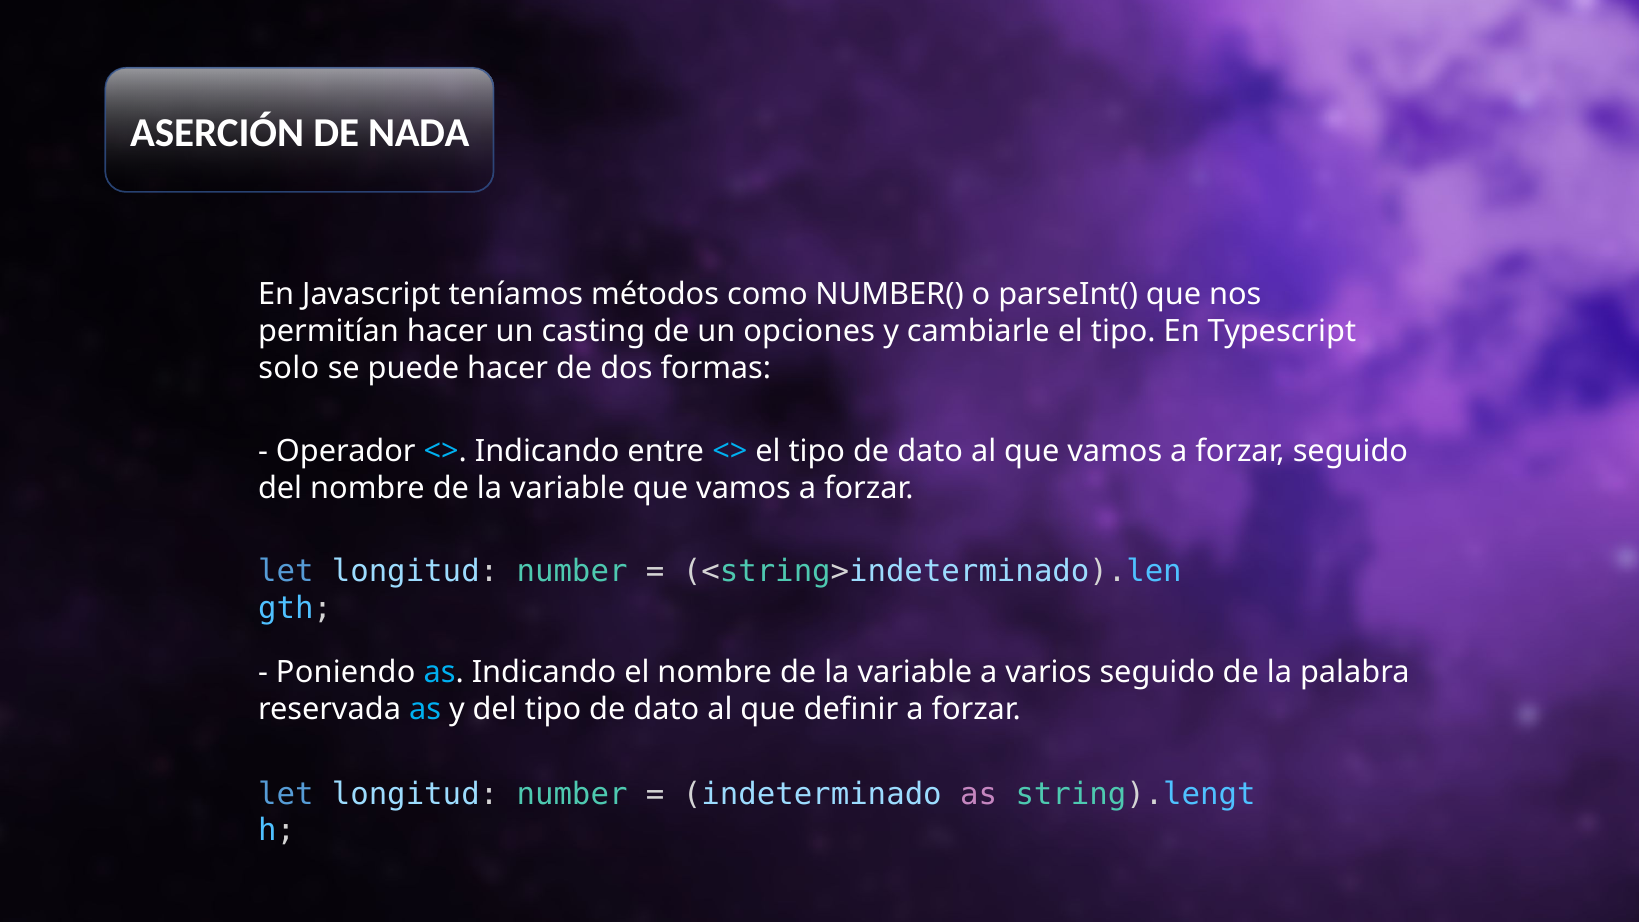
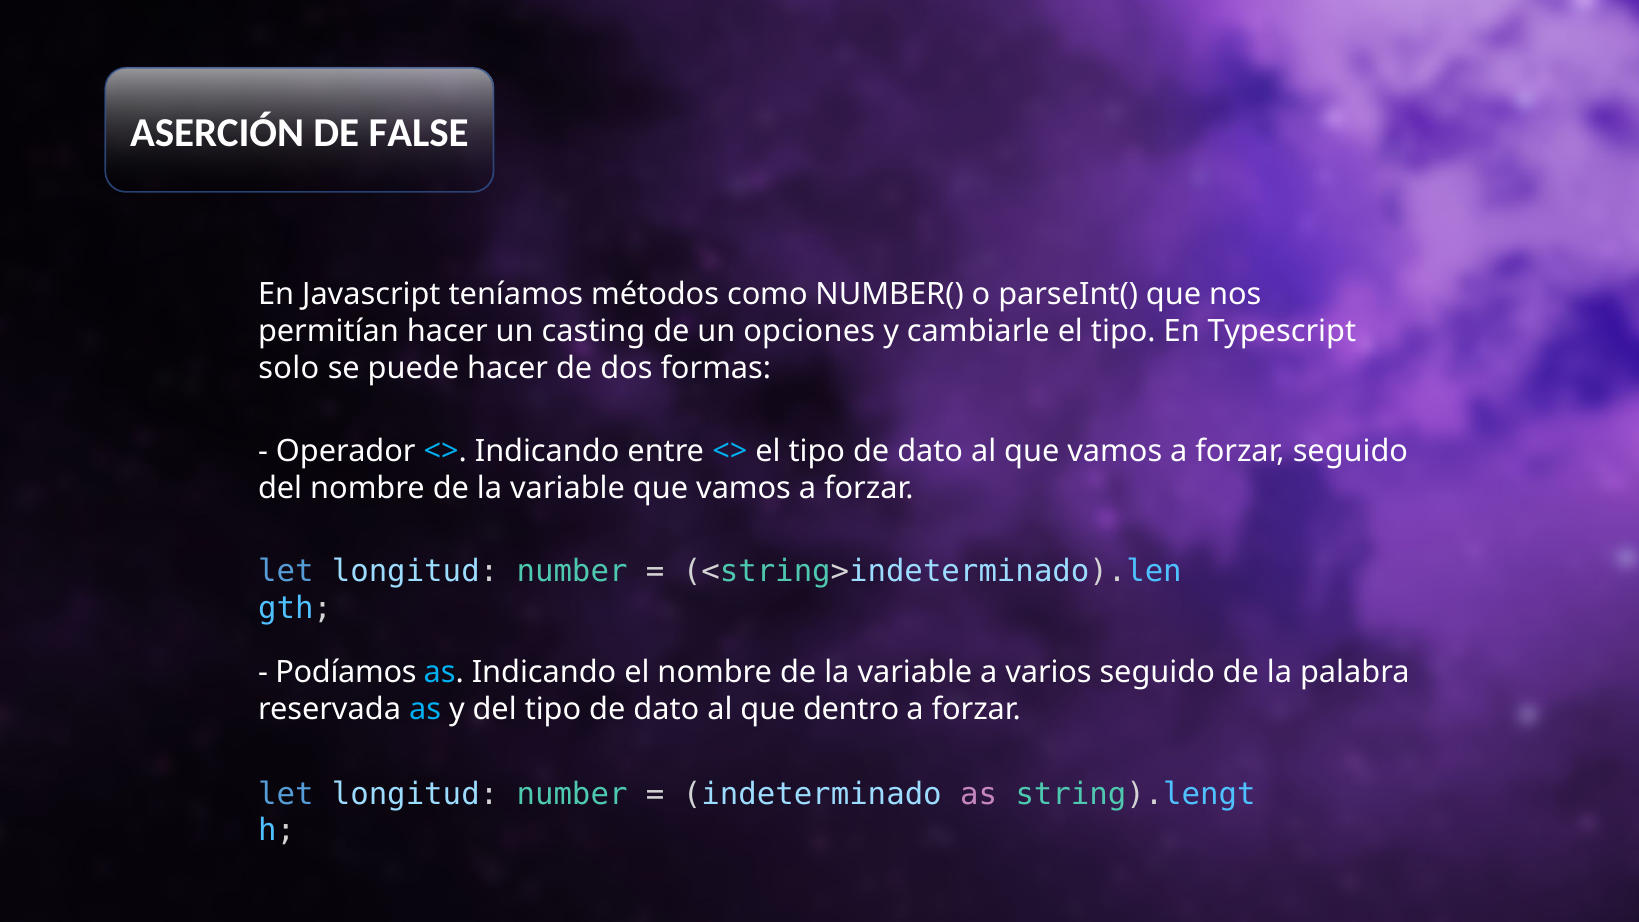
NADA: NADA -> FALSE (419, 133)
Poniendo: Poniendo -> Podíamos (346, 672)
definir: definir -> dentro (851, 709)
